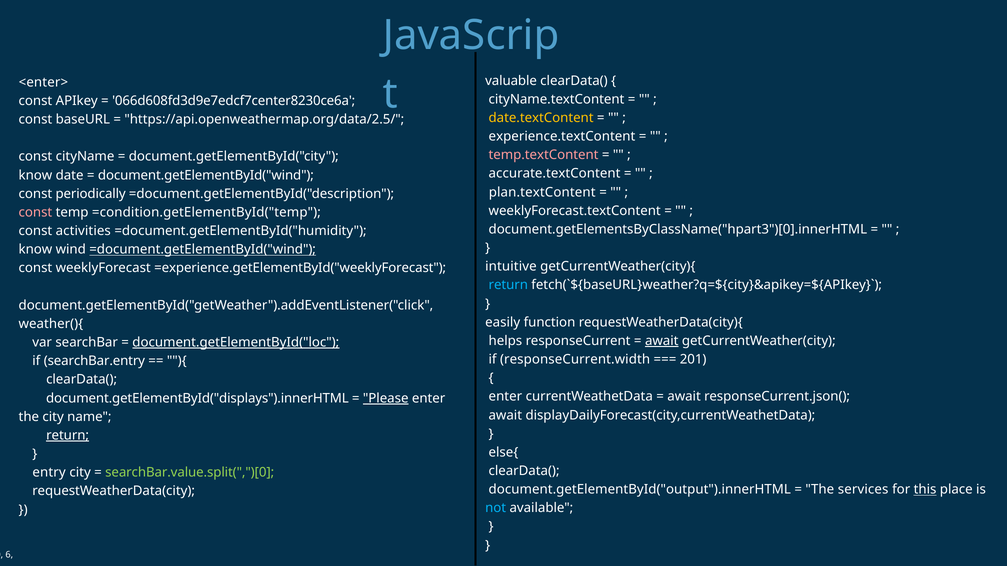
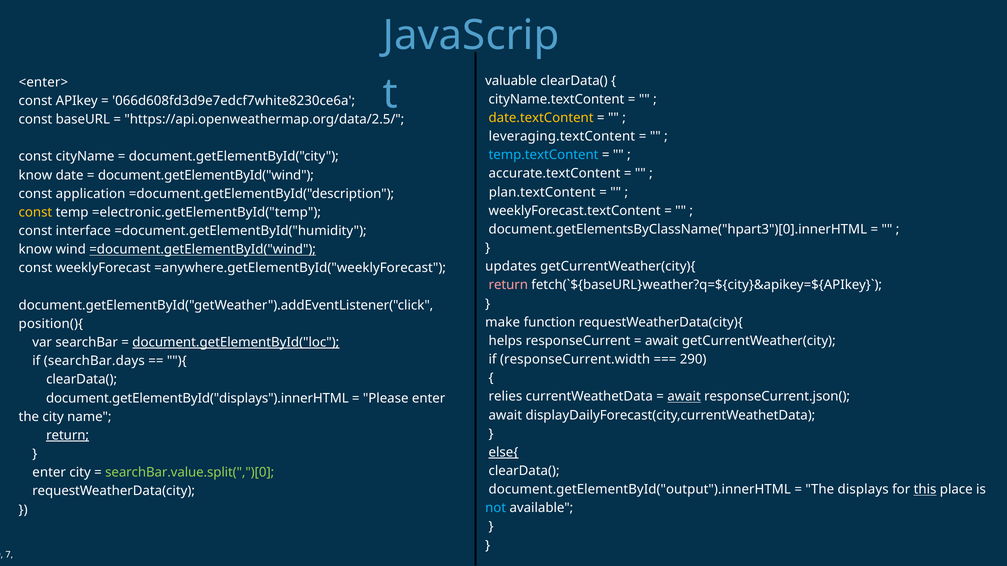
066d608fd3d9e7edcf7center8230ce6a: 066d608fd3d9e7edcf7center8230ce6a -> 066d608fd3d9e7edcf7white8230ce6a (234, 101)
experience.textContent: experience.textContent -> leveraging.textContent (562, 137)
temp.textContent colour: pink -> light blue (544, 155)
periodically: periodically -> application (91, 194)
const colour: pink -> yellow (35, 213)
=condition.getElementById("temp: =condition.getElementById("temp -> =electronic.getElementById("temp (206, 213)
activities: activities -> interface (83, 231)
intuitive: intuitive -> updates (511, 267)
=experience.getElementById("weeklyForecast: =experience.getElementById("weeklyForecast -> =anywhere.getElementById("weeklyForecast (300, 268)
return colour: light blue -> pink (508, 285)
easily: easily -> make (503, 322)
weather(){: weather(){ -> position(){ (51, 324)
await underline: present -> none (662, 341)
201: 201 -> 290 (693, 360)
searchBar.entry: searchBar.entry -> searchBar.days (94, 361)
enter: enter -> relies (505, 397)
await underline: none -> present (684, 397)
Please underline: present -> none (386, 398)
else{ underline: none -> present (503, 453)
entry: entry -> enter (49, 473)
services: services -> displays (863, 490)
6: 6 -> 7 (9, 555)
